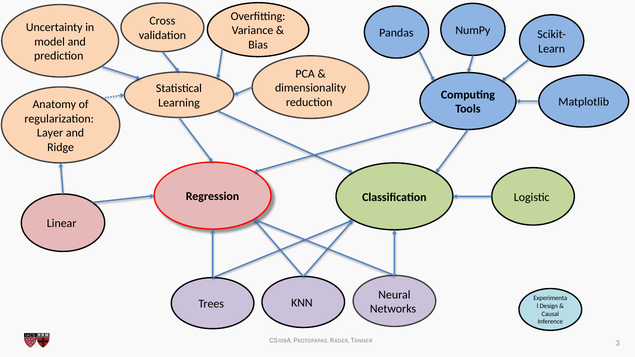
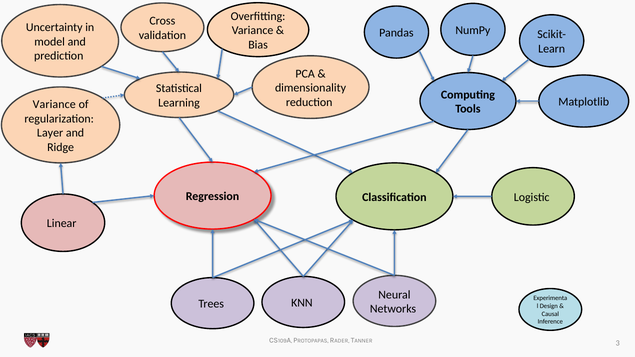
Anatomy: Anatomy -> Variance (54, 104)
